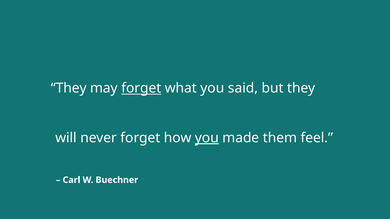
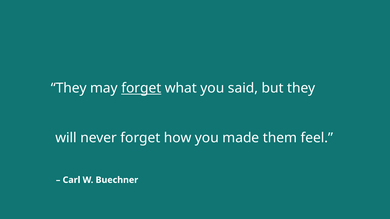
you underline: present -> none (207, 138)
